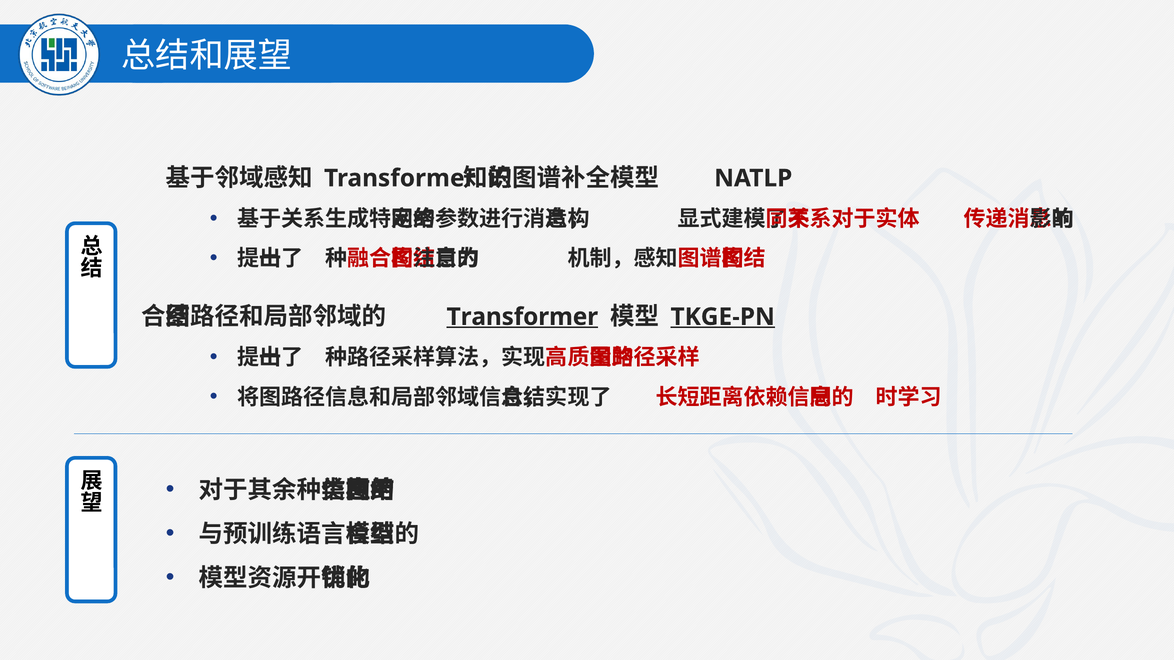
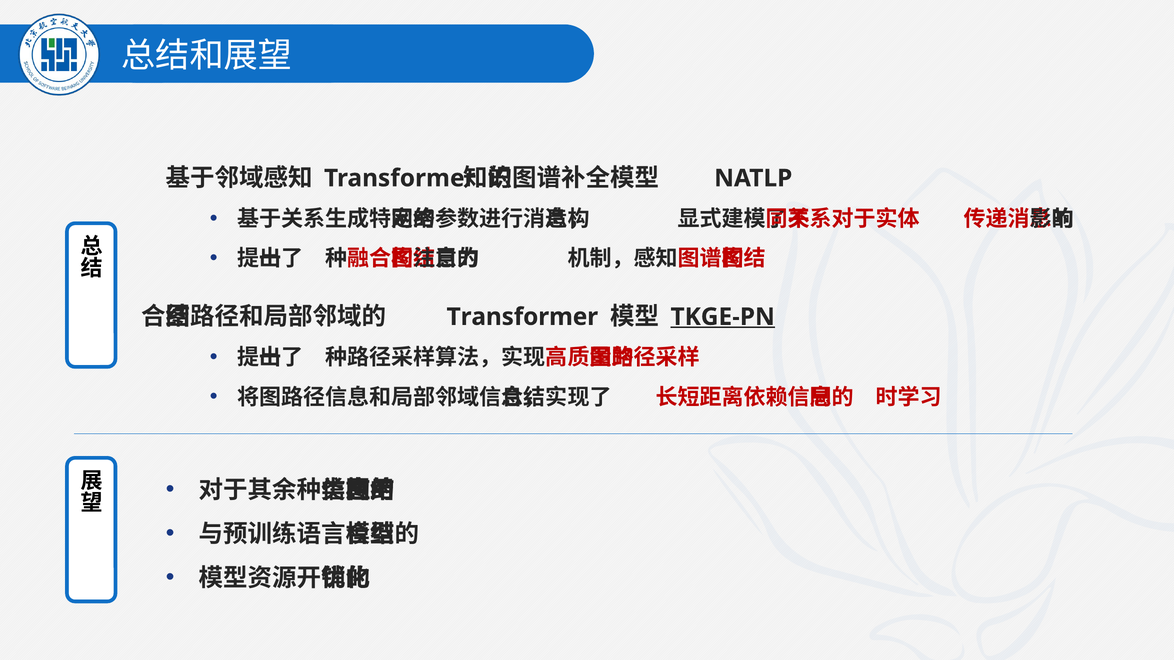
Transformer underline: present -> none (522, 317)
